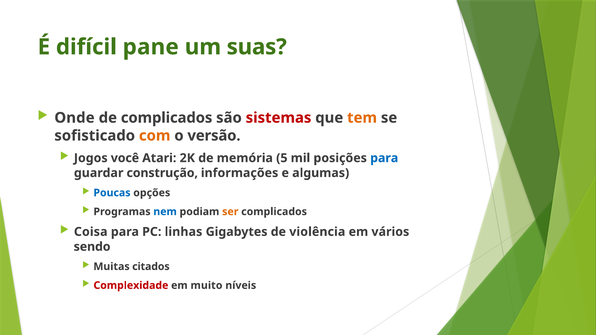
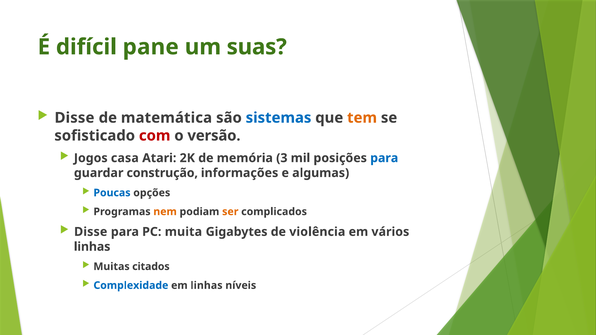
Onde: Onde -> Disse (74, 118)
de complicados: complicados -> matemática (166, 118)
sistemas colour: red -> blue (279, 118)
com colour: orange -> red (155, 136)
você: você -> casa (125, 158)
5: 5 -> 3 (282, 158)
nem colour: blue -> orange (165, 212)
Coisa: Coisa -> Disse (91, 232)
linhas: linhas -> muita (183, 232)
sendo: sendo -> linhas (92, 247)
Complexidade colour: red -> blue (131, 286)
em muito: muito -> linhas (207, 286)
